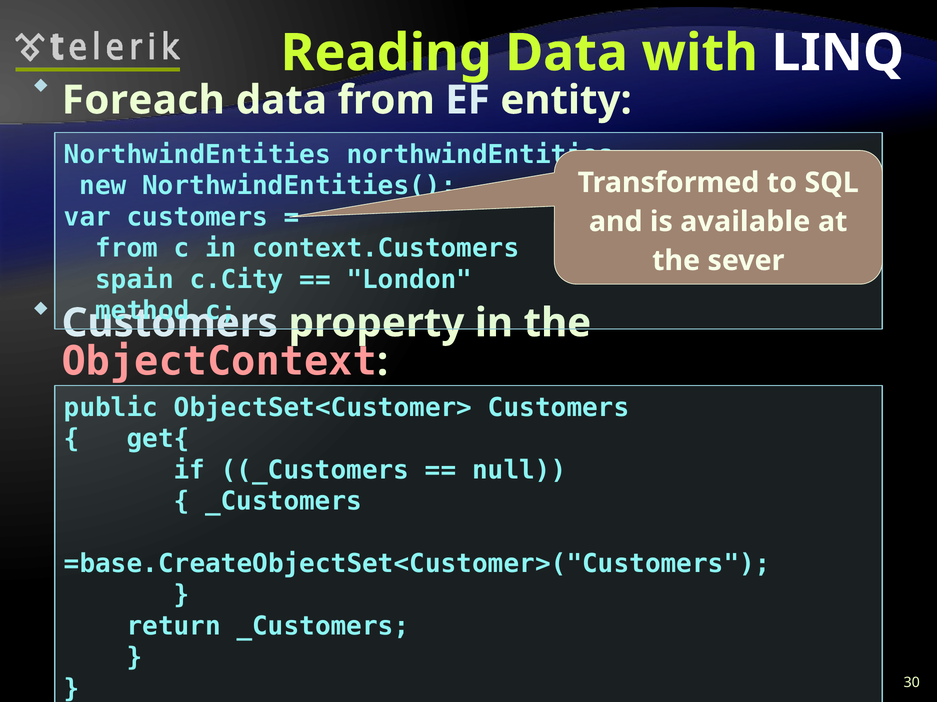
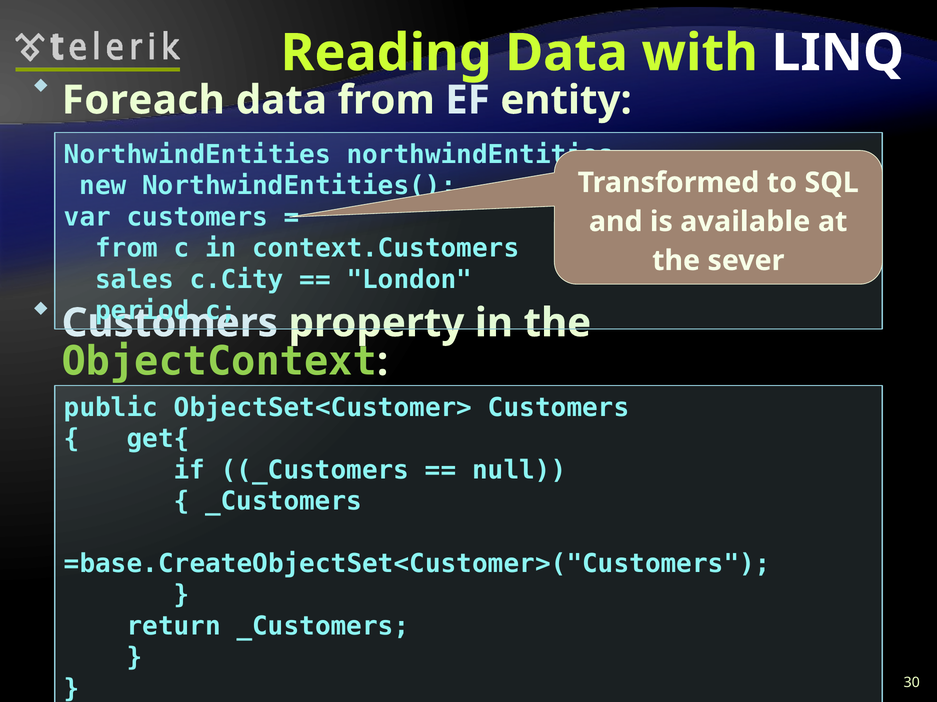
spain: spain -> sales (135, 280)
method: method -> period (142, 311)
ObjectContext colour: pink -> light green (219, 362)
